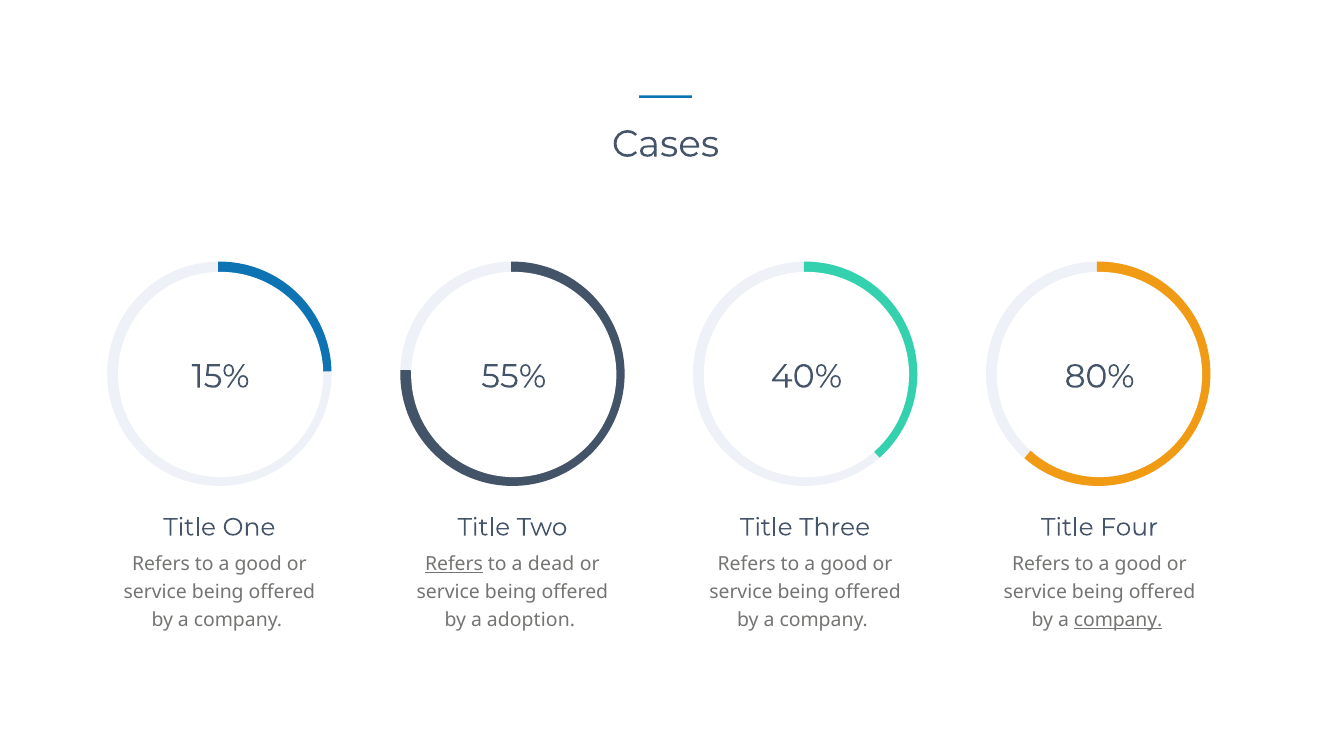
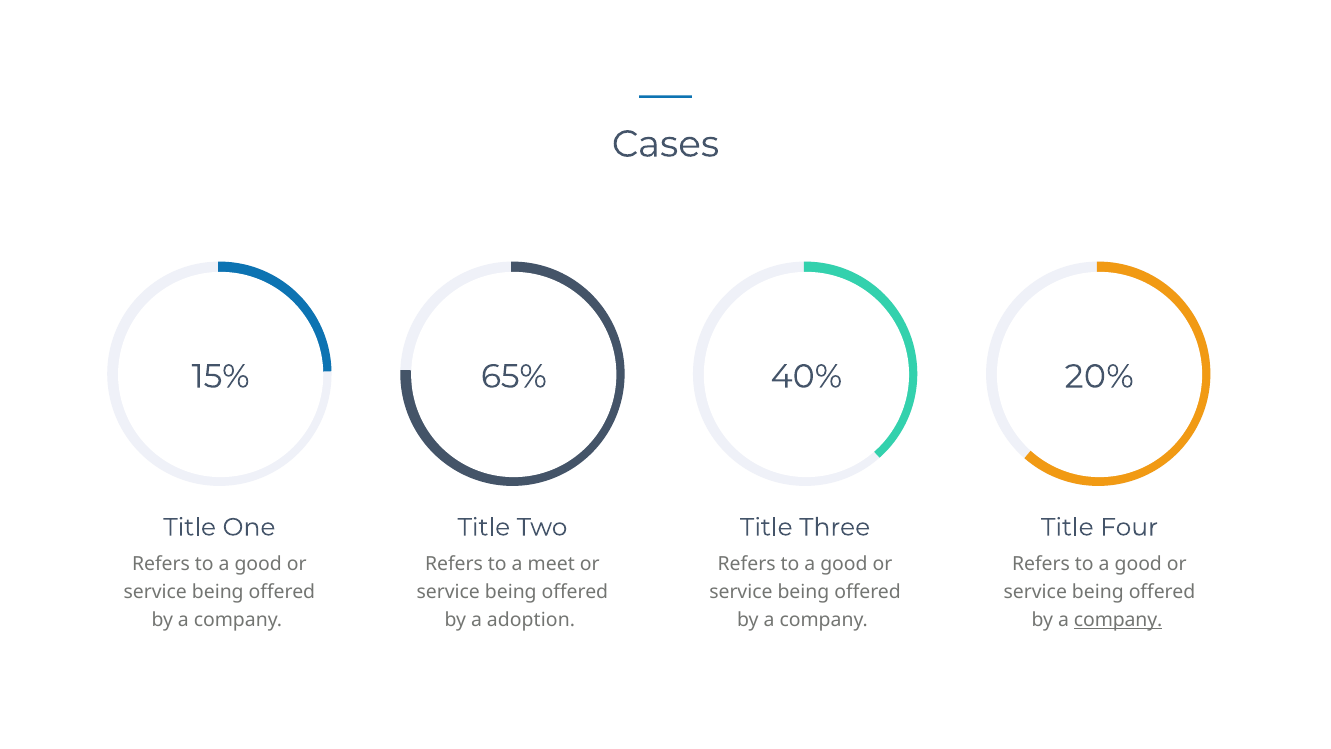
55%: 55% -> 65% (514, 376)
80%: 80% -> 20% (1099, 376)
Refers underline: present -> none (454, 564)
dead: dead -> meet (551, 564)
